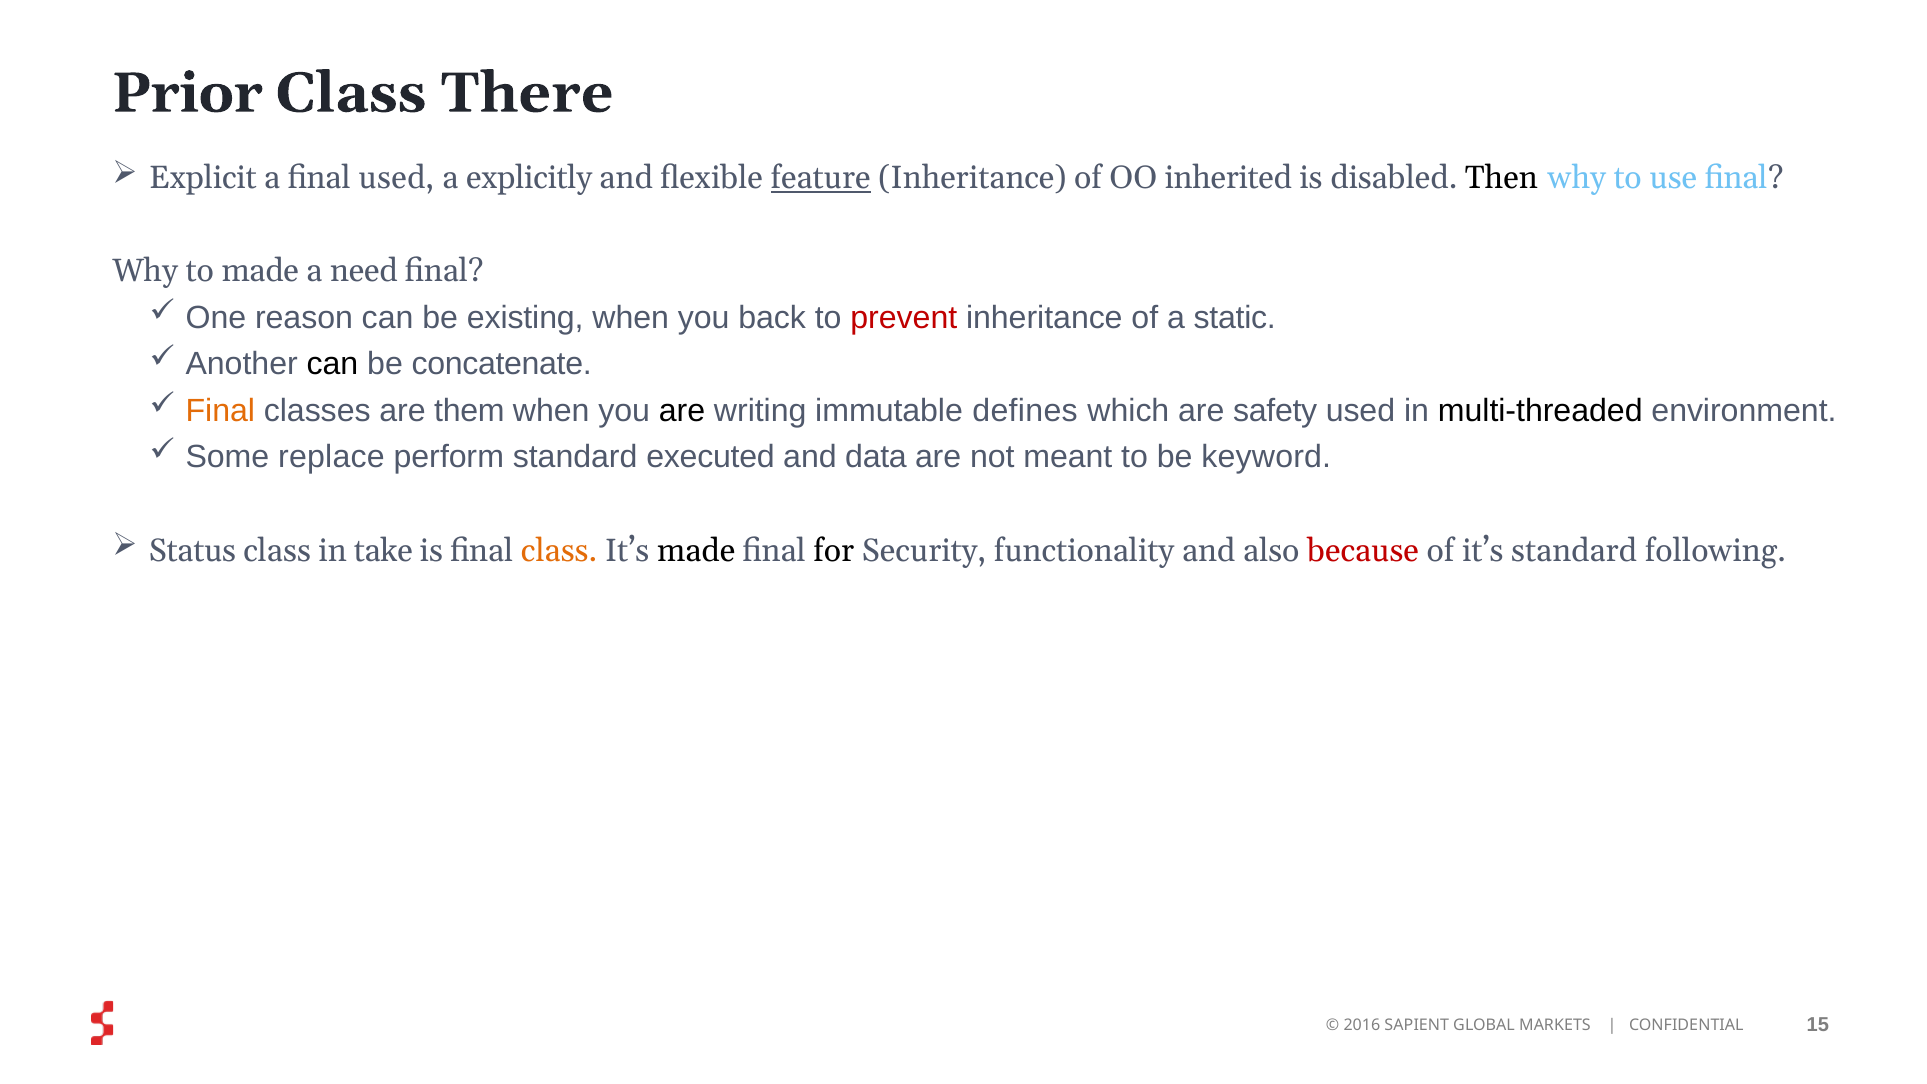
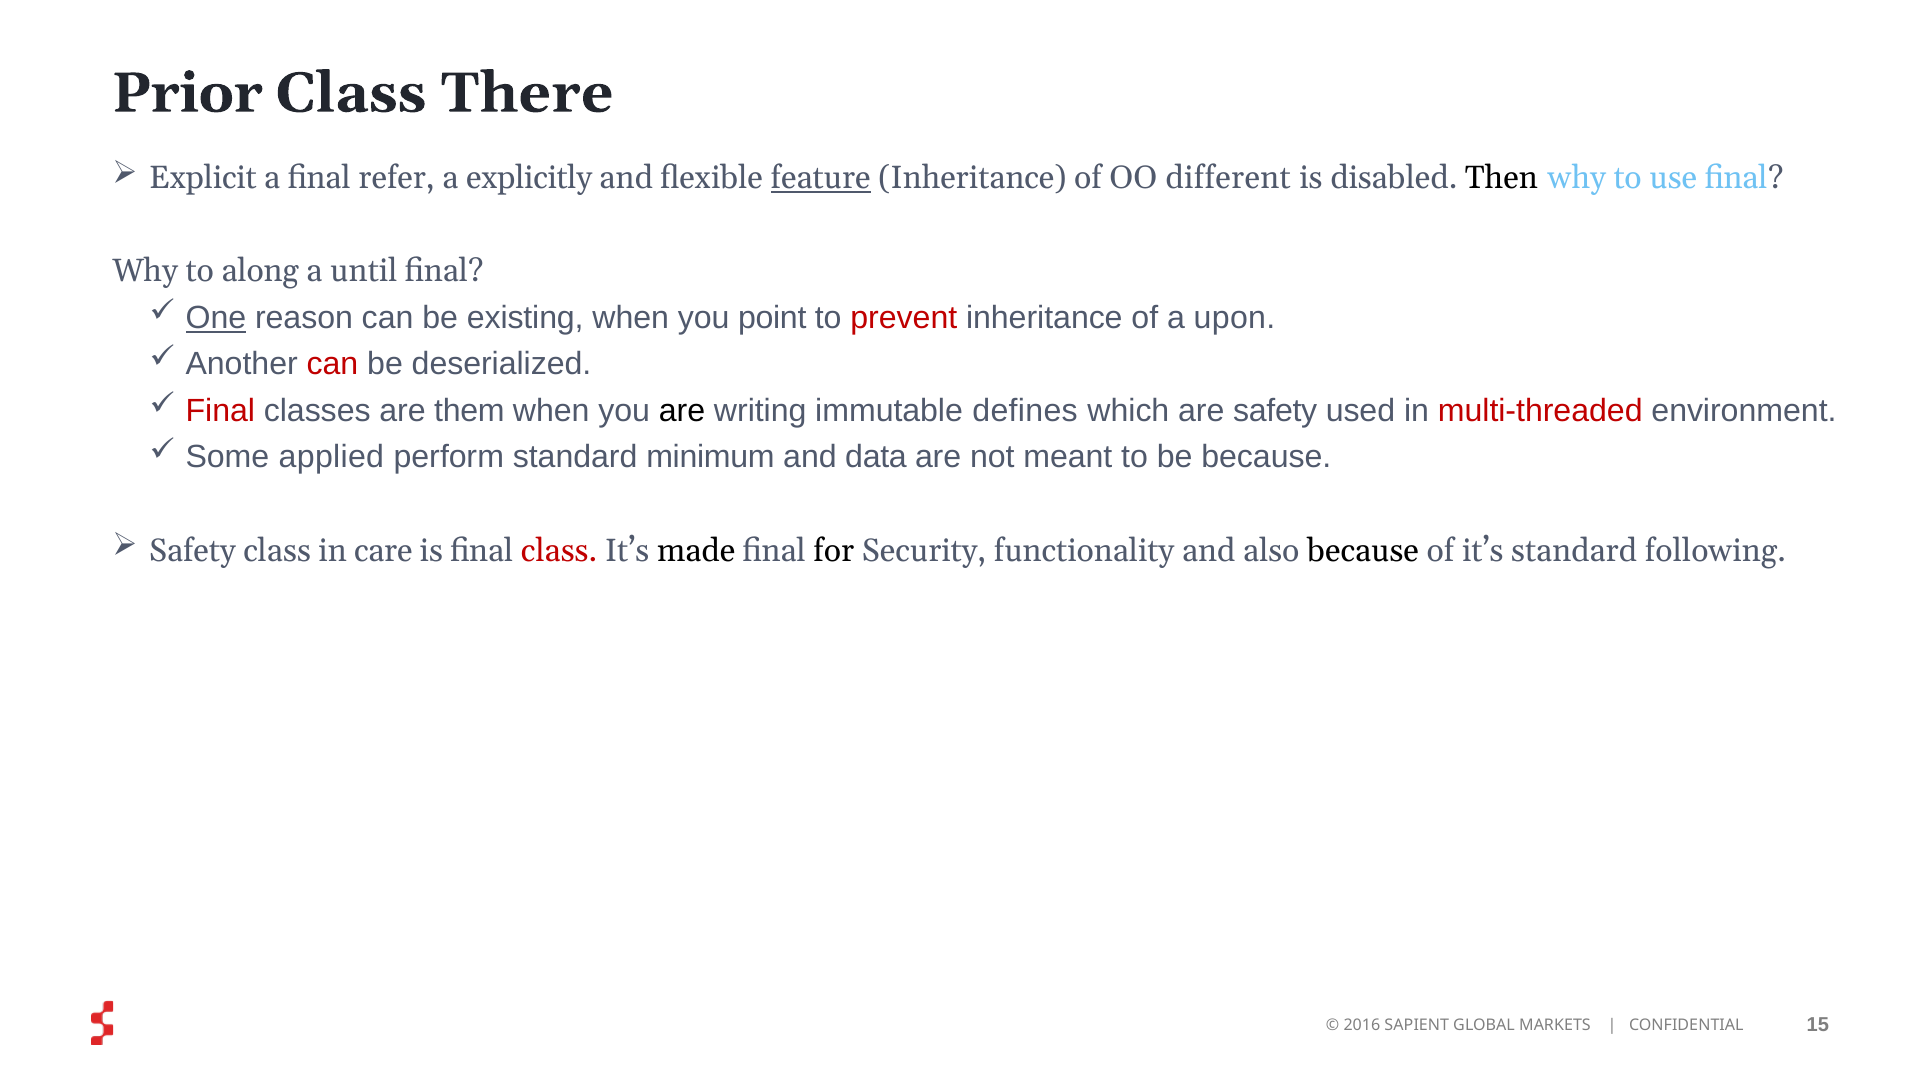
final used: used -> refer (397, 178)
inherited: inherited -> different (1228, 178)
to made: made -> along (260, 271)
need: need -> until (364, 271)
One underline: none -> present (216, 318)
back: back -> point (772, 318)
static: static -> upon (1234, 318)
can colour: black -> red (332, 364)
concatenate: concatenate -> deserialized (501, 364)
Final colour: orange -> red (220, 411)
multi-threaded colour: black -> red (1540, 411)
replace: replace -> applied (331, 457)
executed: executed -> minimum (711, 457)
be keyword: keyword -> because (1266, 457)
Status: Status -> Safety (192, 551)
take: take -> care (383, 551)
class colour: orange -> red (559, 551)
because colour: red -> black (1363, 551)
